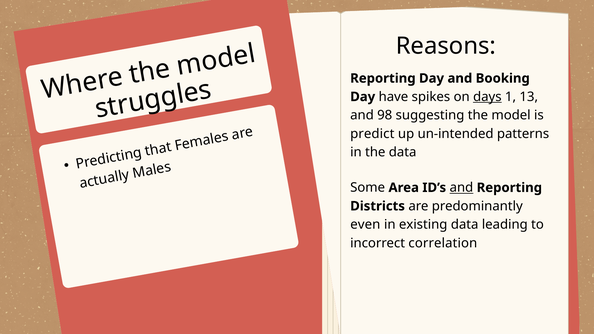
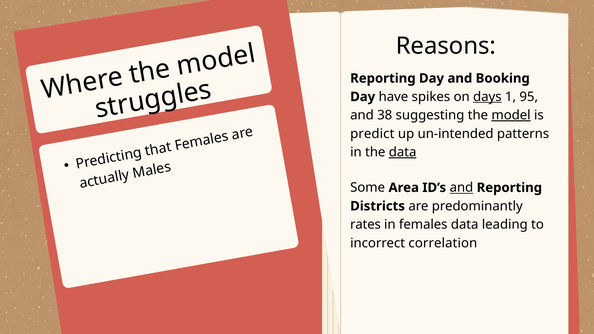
13: 13 -> 95 (529, 97)
98: 98 -> 38 (385, 115)
model underline: none -> present (511, 115)
data underline: none -> present (403, 152)
even: even -> rates (365, 225)
existing: existing -> females (423, 225)
